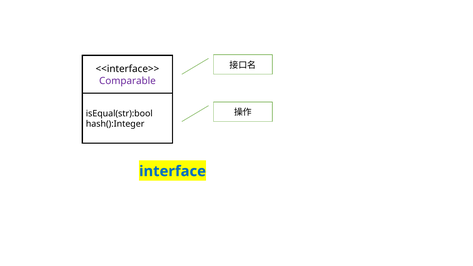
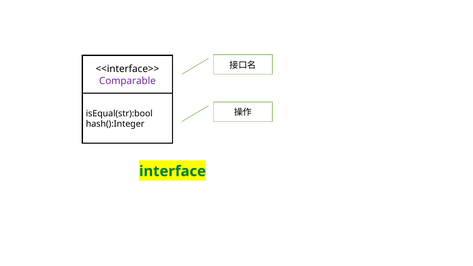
interface colour: blue -> green (173, 171)
